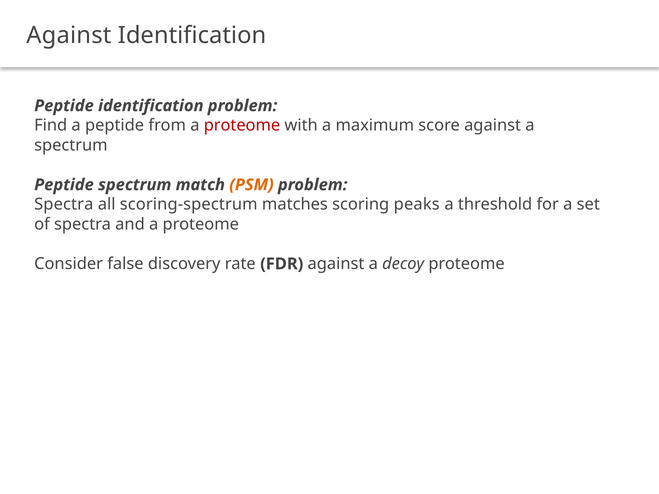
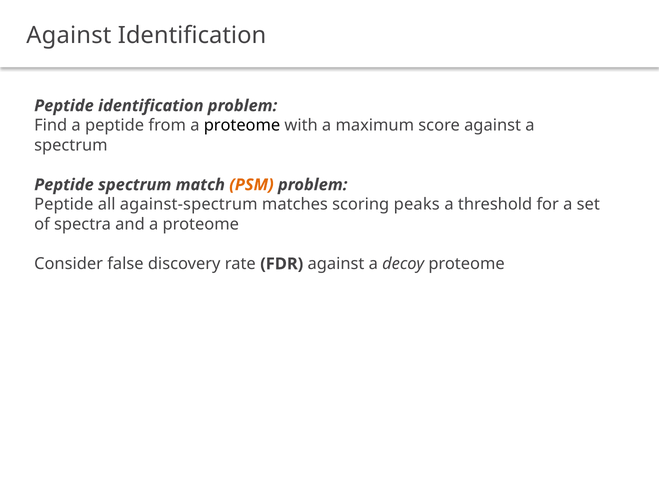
proteome colour: red -> black (242, 126)
Spectra: Spectra -> Peptide (64, 205)
scoring-spectrum: scoring-spectrum -> against-spectrum (189, 205)
